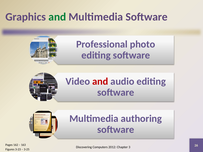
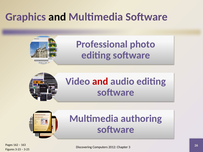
and colour: green -> black (57, 17)
